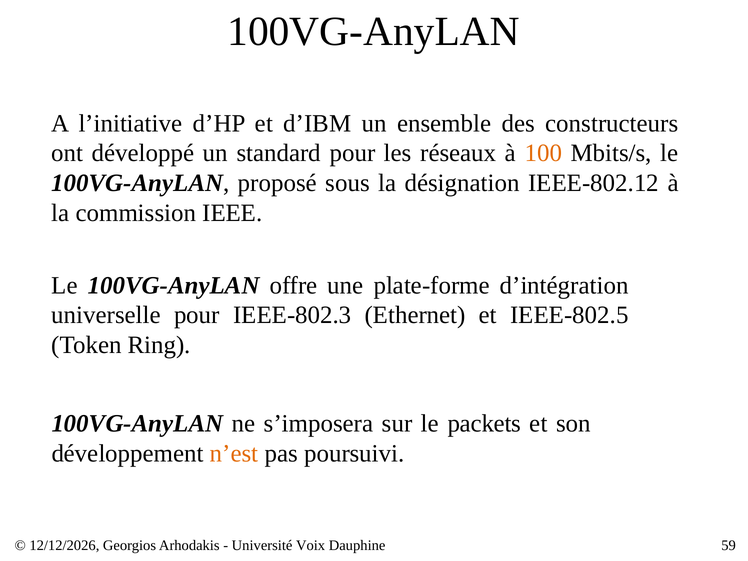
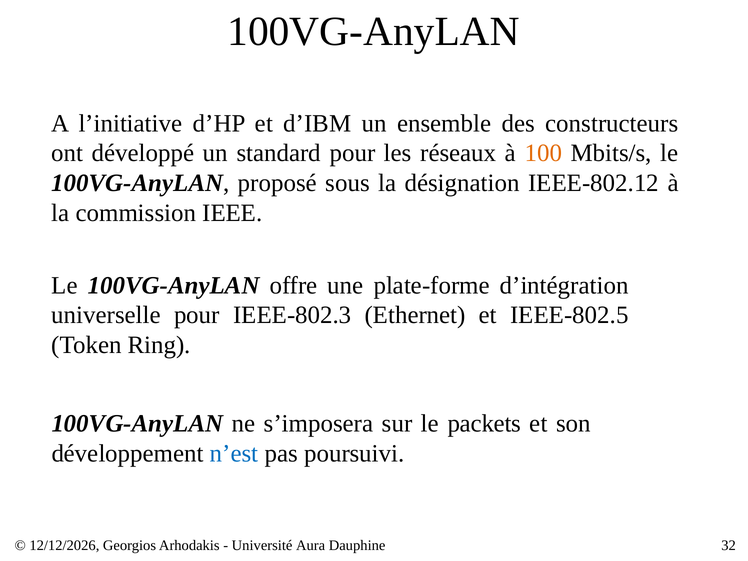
n’est colour: orange -> blue (234, 454)
Voix: Voix -> Aura (311, 546)
59: 59 -> 32 (729, 546)
